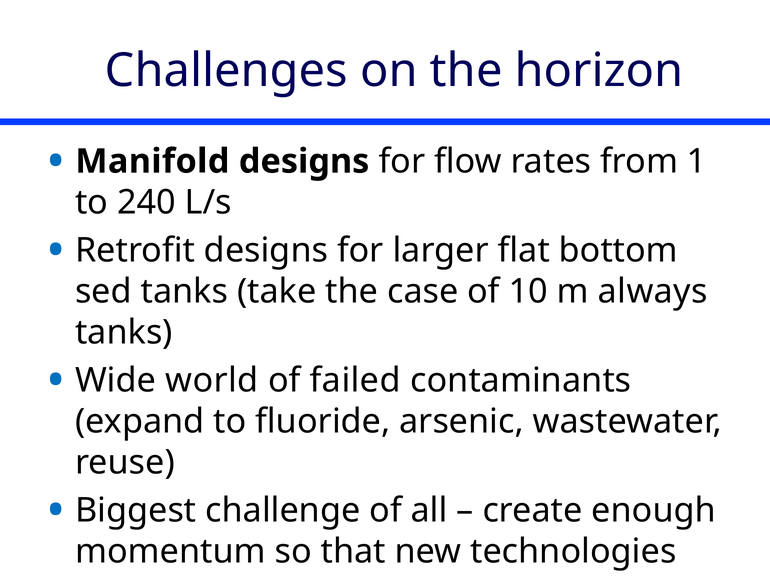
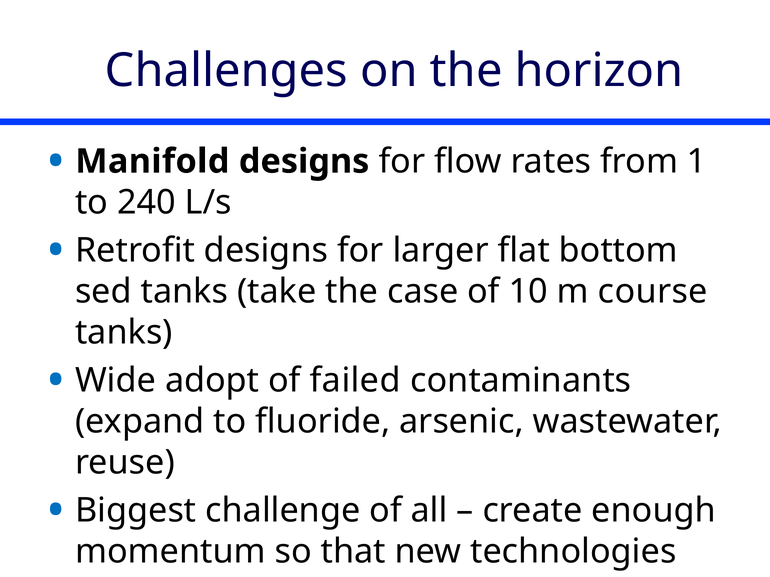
always: always -> course (653, 292)
world: world -> adopt (212, 381)
